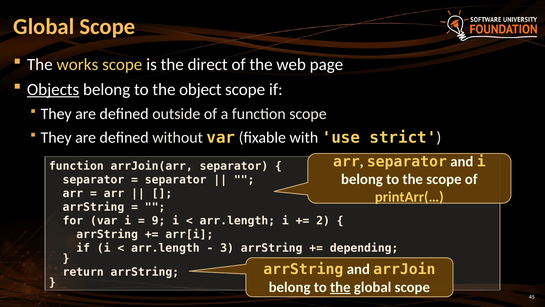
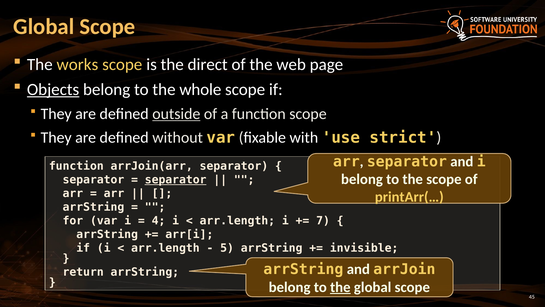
object: object -> whole (200, 89)
outside underline: none -> present (176, 114)
separator underline: none -> present (176, 180)
9: 9 -> 4 (159, 221)
2: 2 -> 7 (323, 221)
3: 3 -> 5 (227, 248)
depending: depending -> invisible (364, 248)
